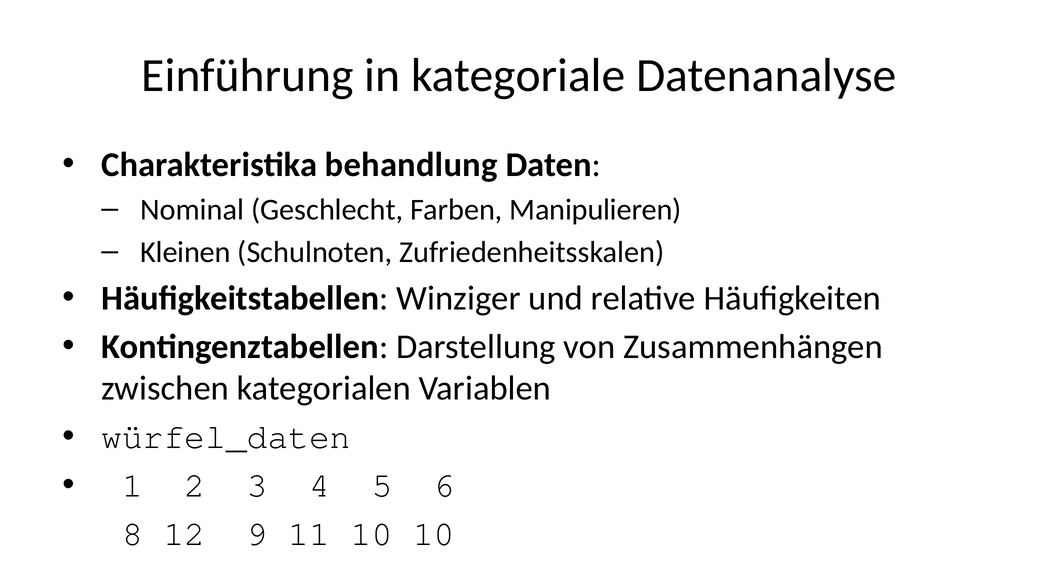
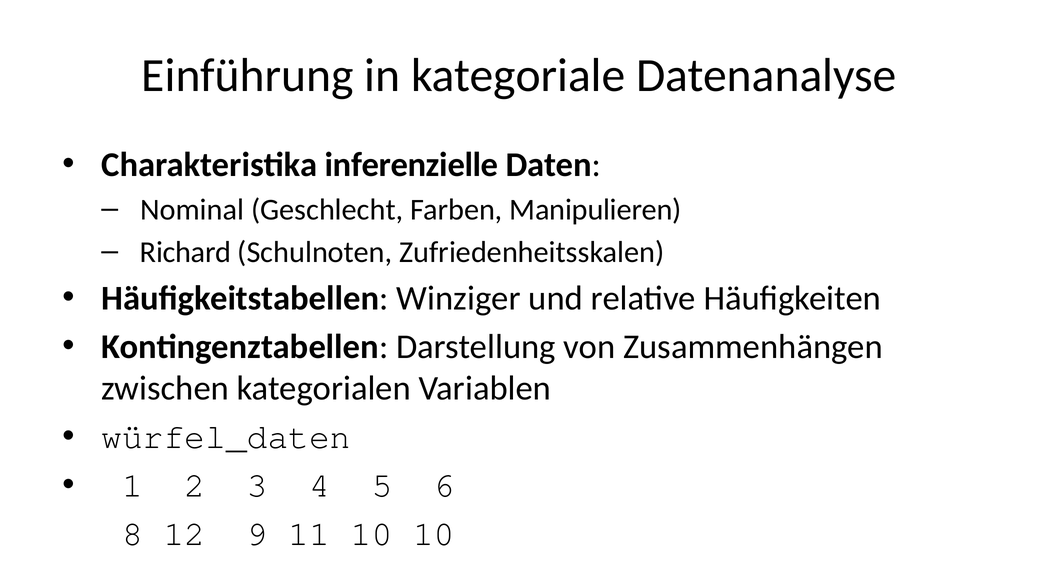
behandlung: behandlung -> inferenzielle (412, 165)
Kleinen: Kleinen -> Richard (186, 252)
